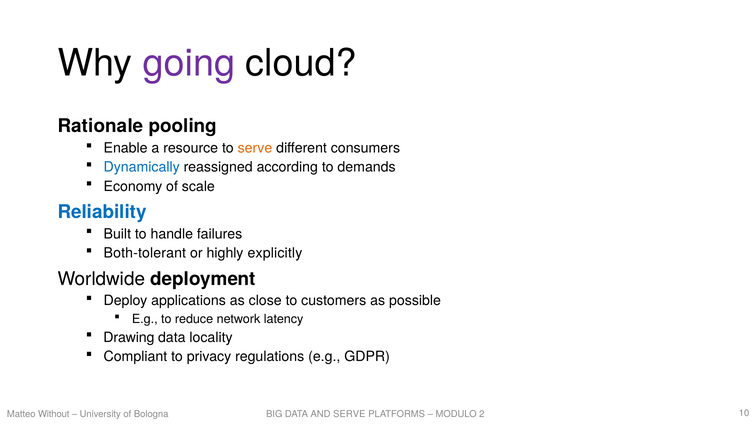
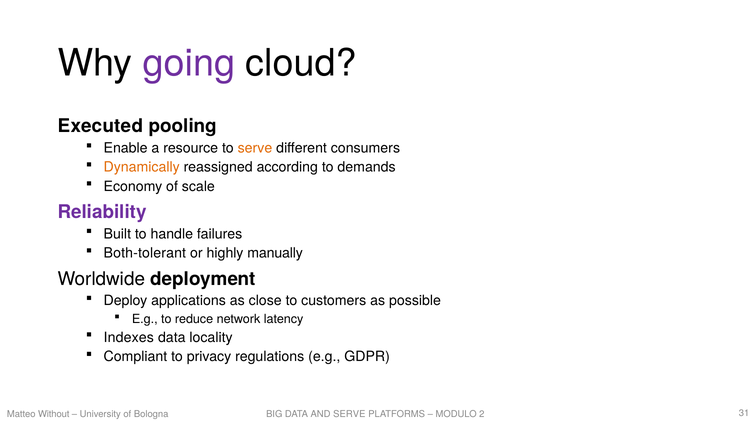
Rationale: Rationale -> Executed (100, 126)
Dynamically colour: blue -> orange (142, 167)
Reliability colour: blue -> purple (102, 212)
explicitly: explicitly -> manually (275, 253)
Drawing: Drawing -> Indexes (129, 337)
10: 10 -> 31 (744, 413)
